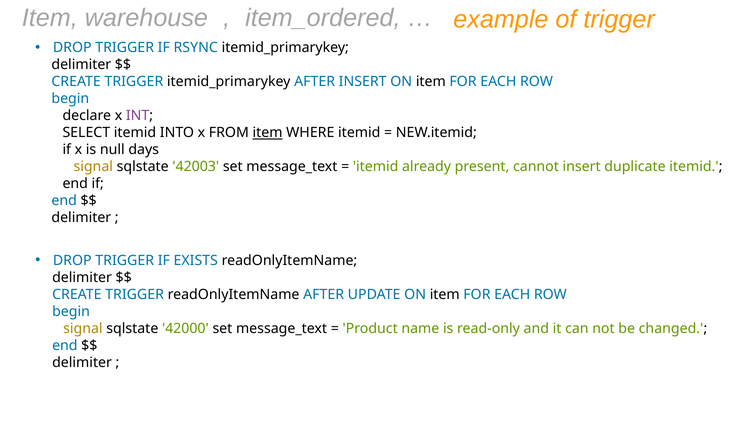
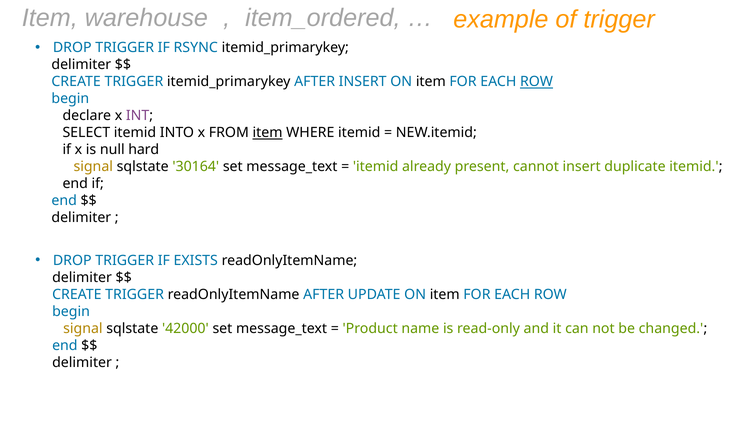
ROW underline: none -> present (536, 82)
days: days -> hard (144, 150)
42003: 42003 -> 30164 (196, 167)
